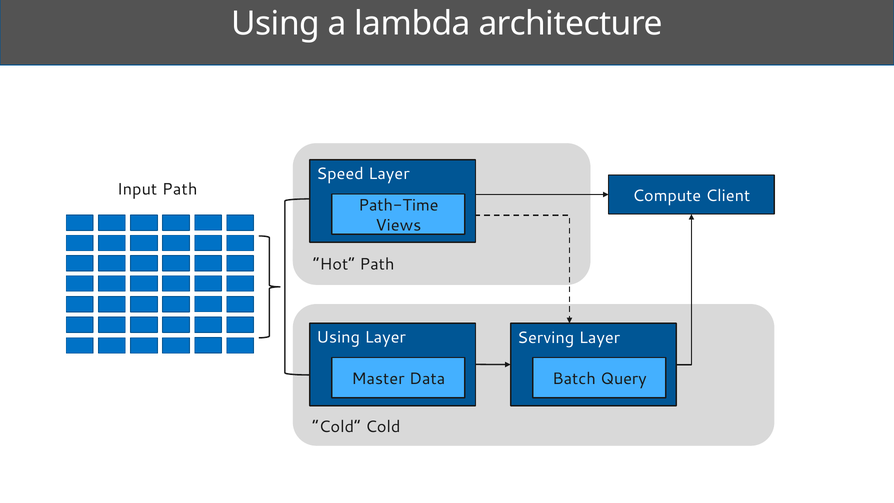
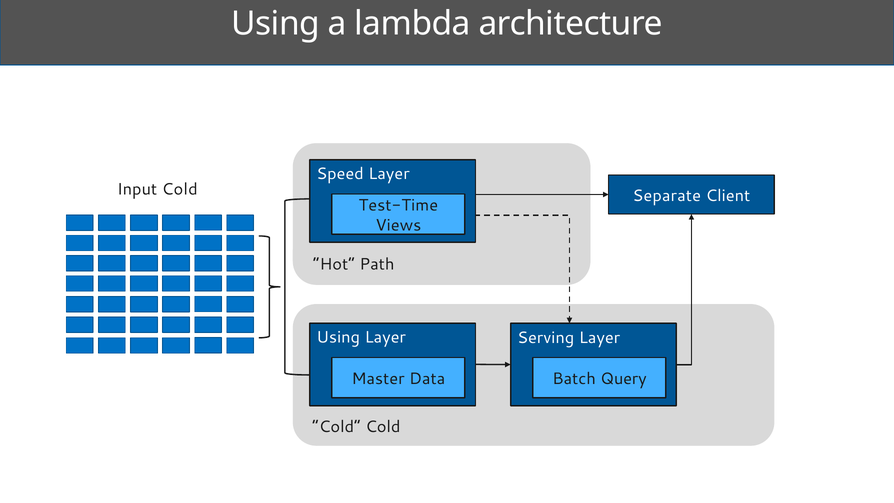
Input Path: Path -> Cold (180, 189)
Compute: Compute -> Separate (667, 196)
Path-Time: Path-Time -> Test-Time (398, 205)
